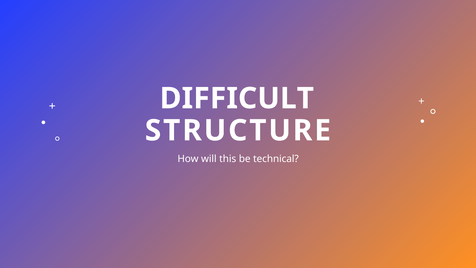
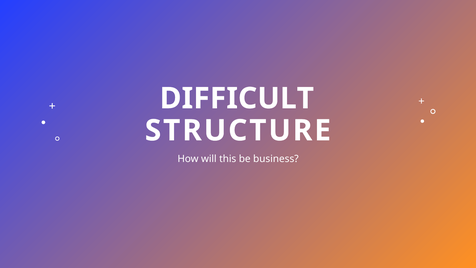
technical: technical -> business (276, 159)
